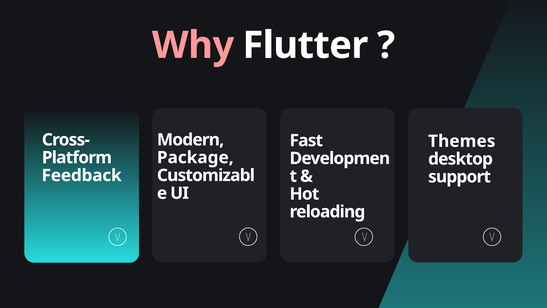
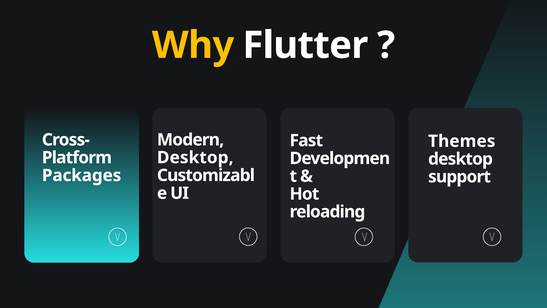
Why colour: pink -> yellow (193, 45)
Package: Package -> Desktop (195, 157)
Feedback: Feedback -> Packages (82, 175)
